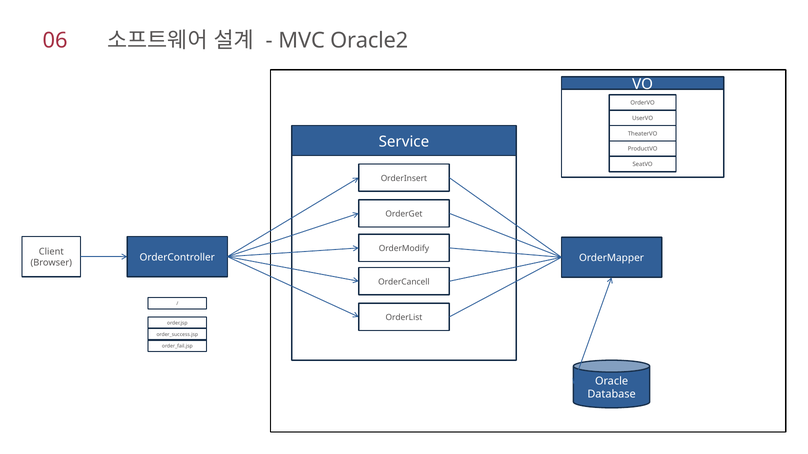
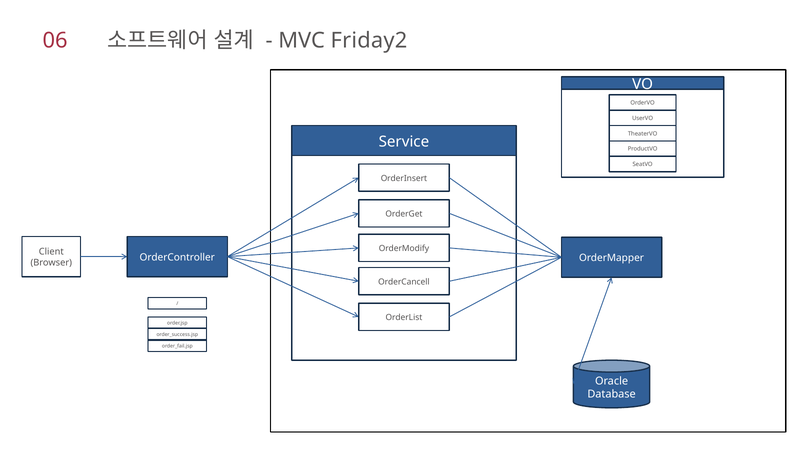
Oracle2: Oracle2 -> Friday2 (369, 41)
